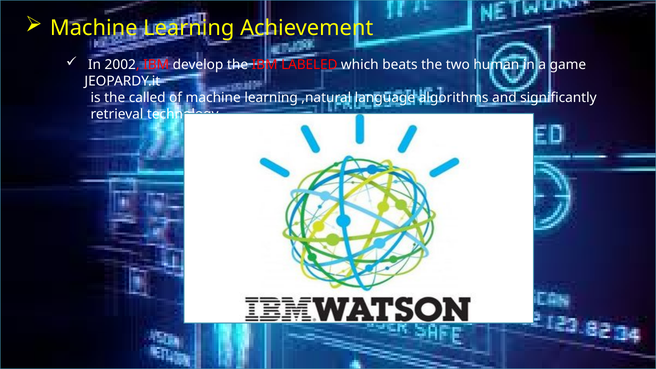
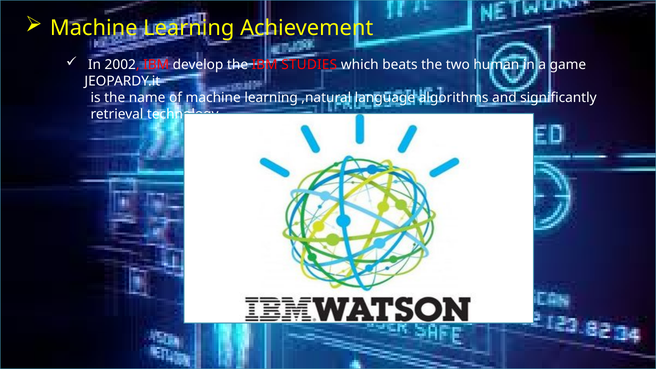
LABELED: LABELED -> STUDIES (309, 65)
called: called -> name (147, 98)
